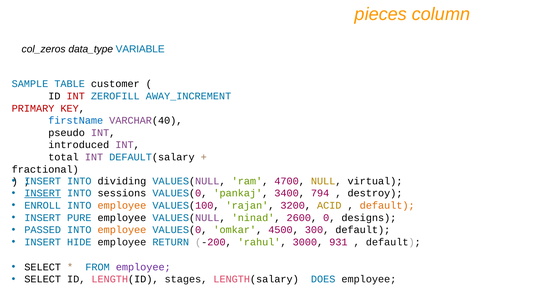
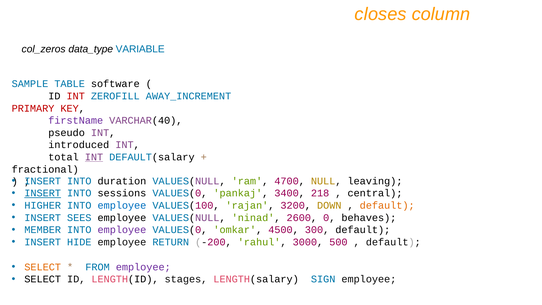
pieces: pieces -> closes (381, 14)
customer: customer -> software (115, 84)
firstName colour: blue -> purple (76, 120)
INT underline: none -> present (94, 157)
dividing: dividing -> duration (122, 181)
virtual: virtual -> leaving (375, 181)
794: 794 -> 218 (320, 193)
destroy: destroy -> central (375, 193)
ENROLL: ENROLL -> HIGHER (43, 205)
employee colour: orange -> blue (122, 205)
ACID: ACID -> DOWN (329, 205)
PURE: PURE -> SEES (79, 218)
designs: designs -> behaves (369, 218)
PASSED: PASSED -> MEMBER (43, 230)
employee colour: orange -> purple (122, 230)
931: 931 -> 500 (338, 242)
SELECT colour: black -> orange (43, 267)
DOES: DOES -> SIGN (323, 279)
